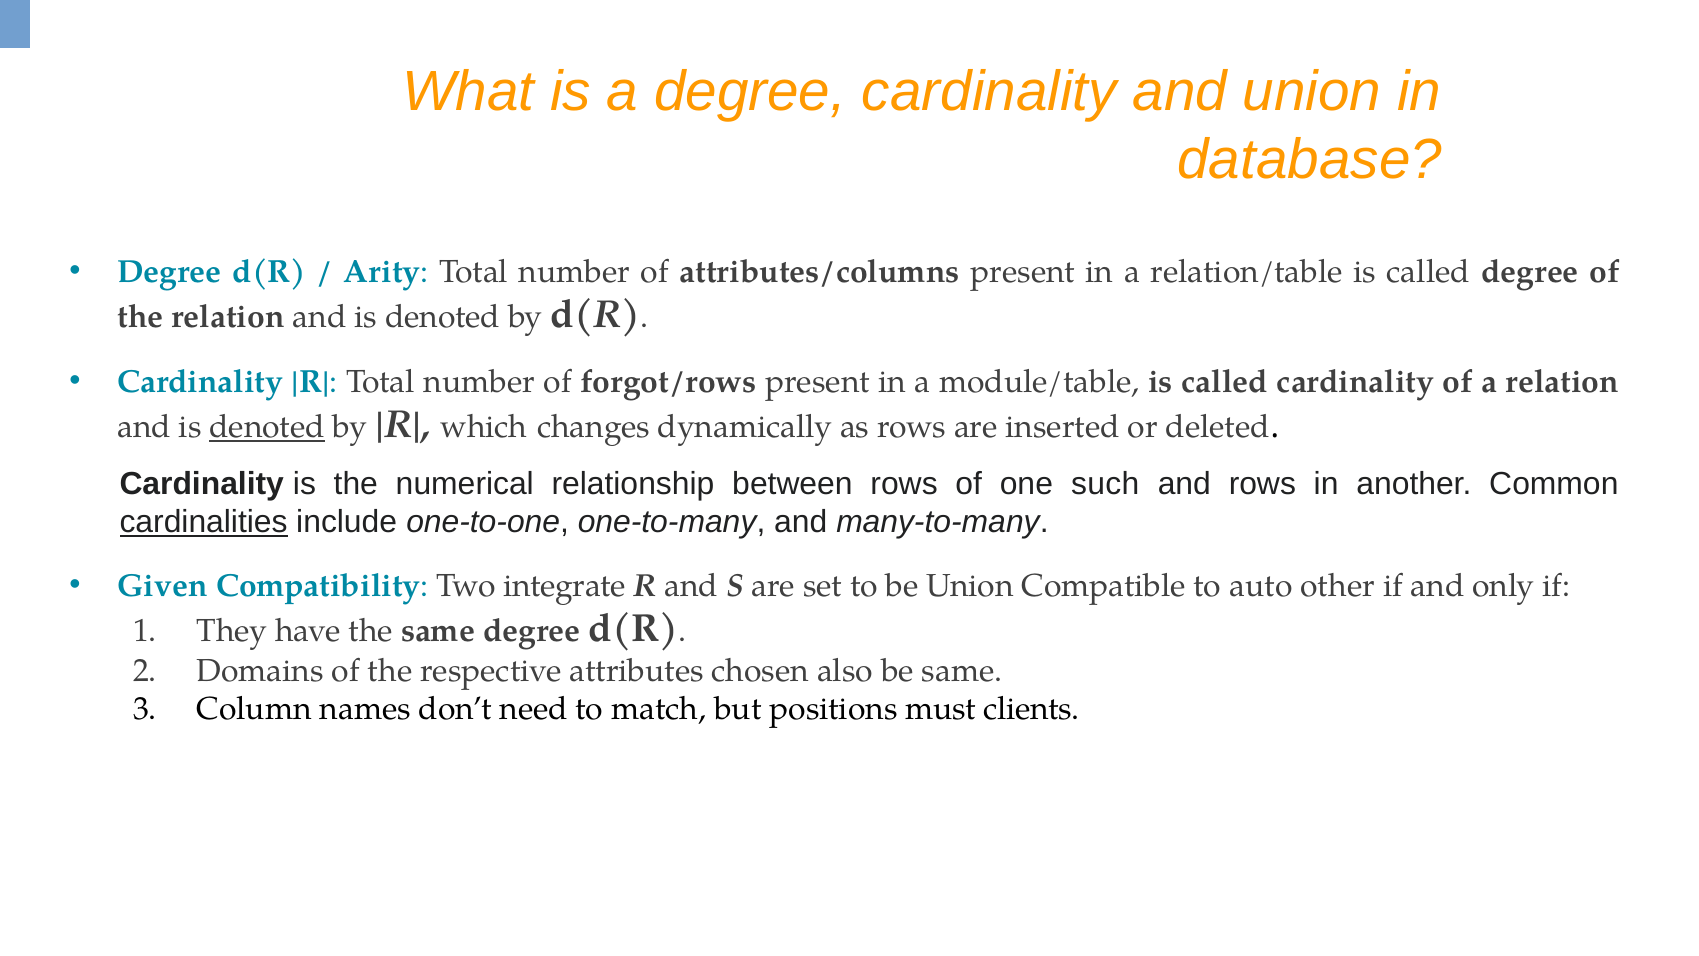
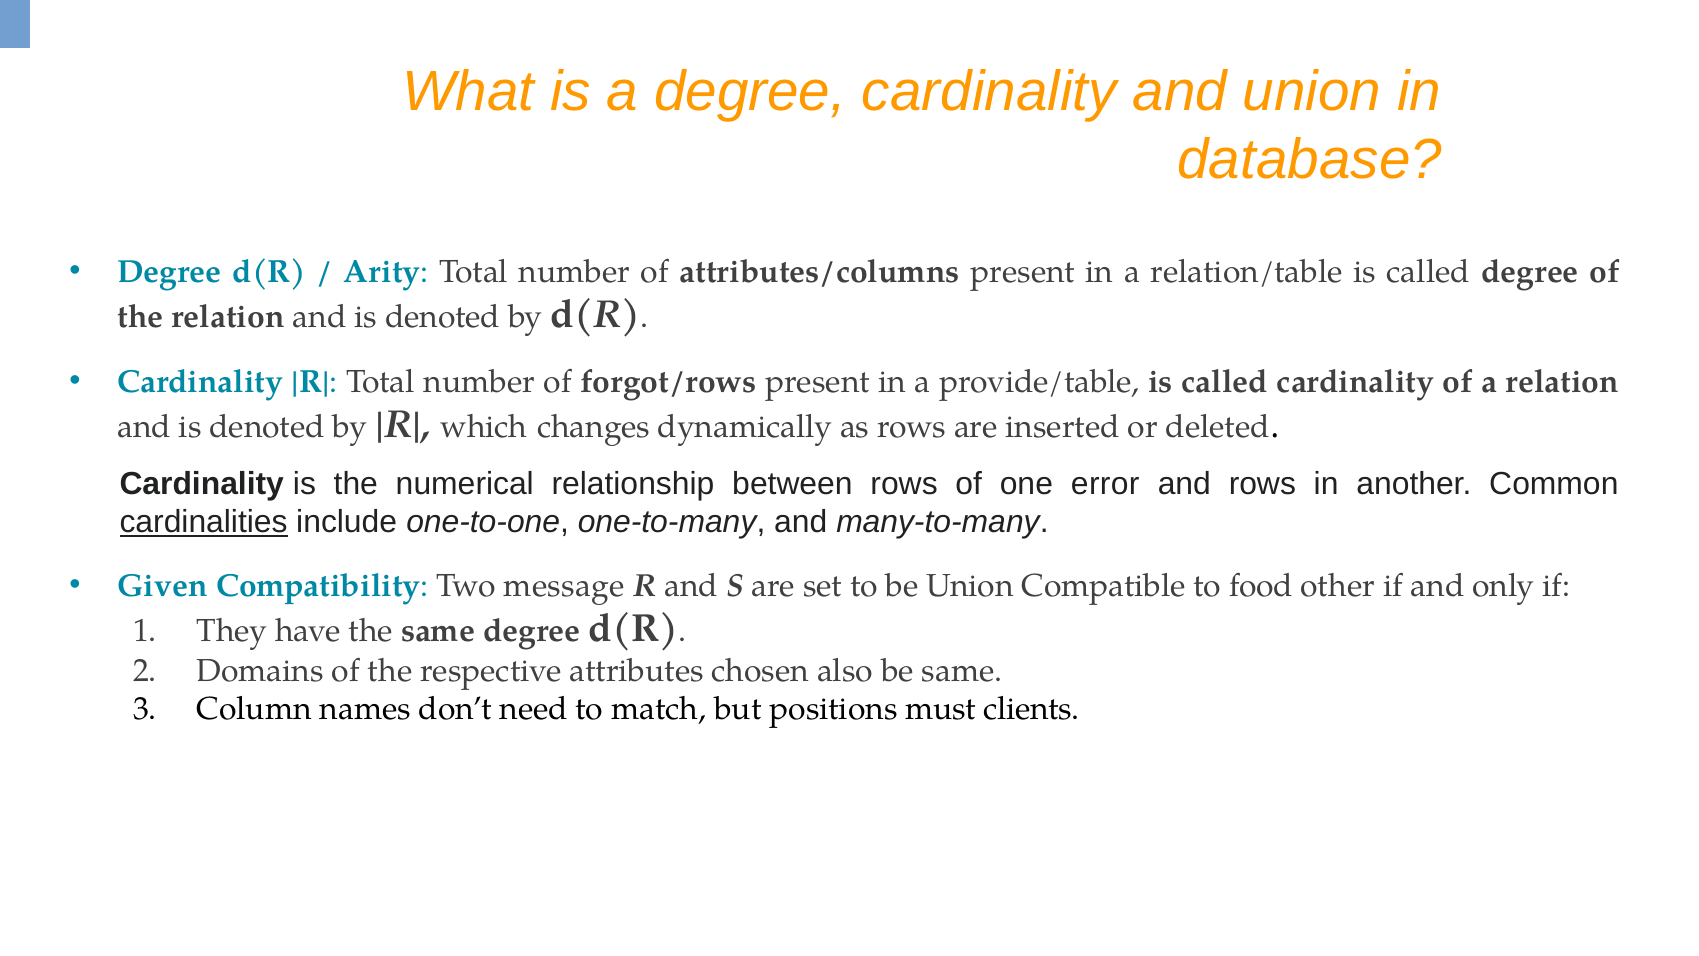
module/table: module/table -> provide/table (1039, 382)
denoted underline: present -> none (267, 427)
such: such -> error (1105, 484)
integrate: integrate -> message (564, 586)
auto: auto -> food (1261, 586)
